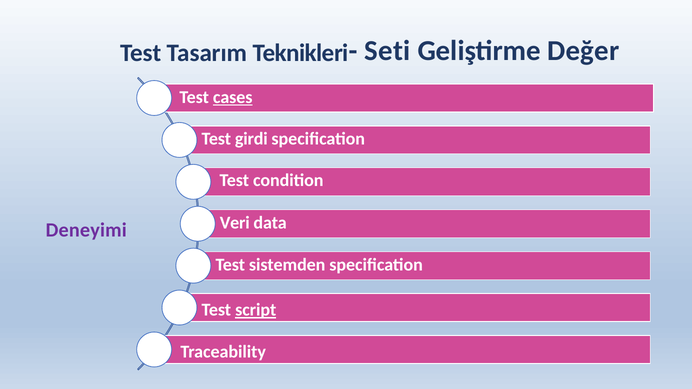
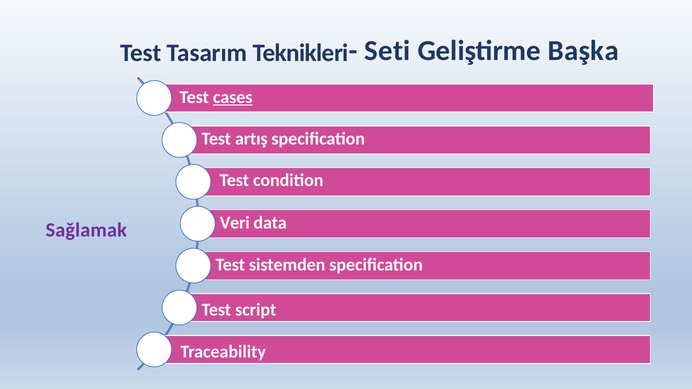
Değer: Değer -> Başka (583, 51)
girdi: girdi -> artış (251, 139)
Deneyimi: Deneyimi -> Sağlamak (86, 230)
script underline: present -> none (256, 310)
